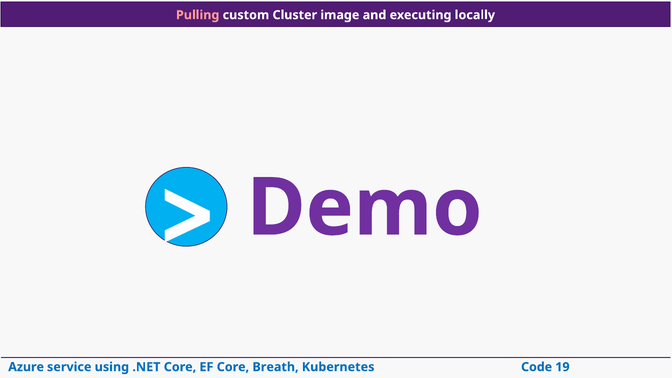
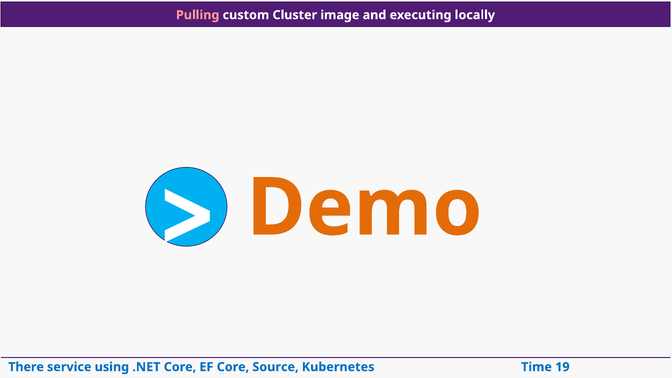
Demo colour: purple -> orange (365, 208)
Azure: Azure -> There (26, 367)
Breath: Breath -> Source (275, 367)
Code: Code -> Time (537, 367)
